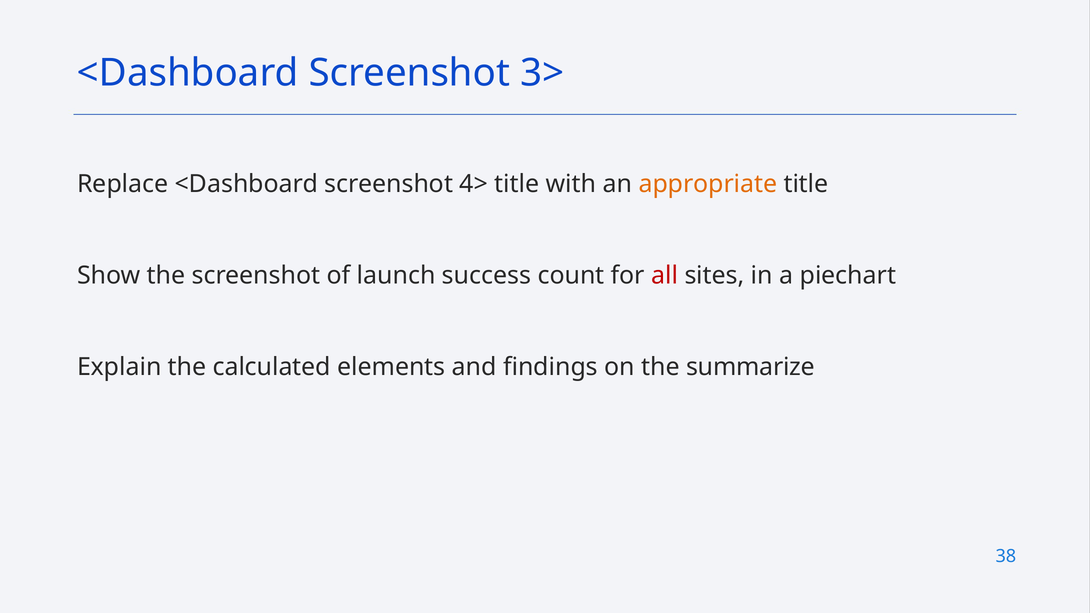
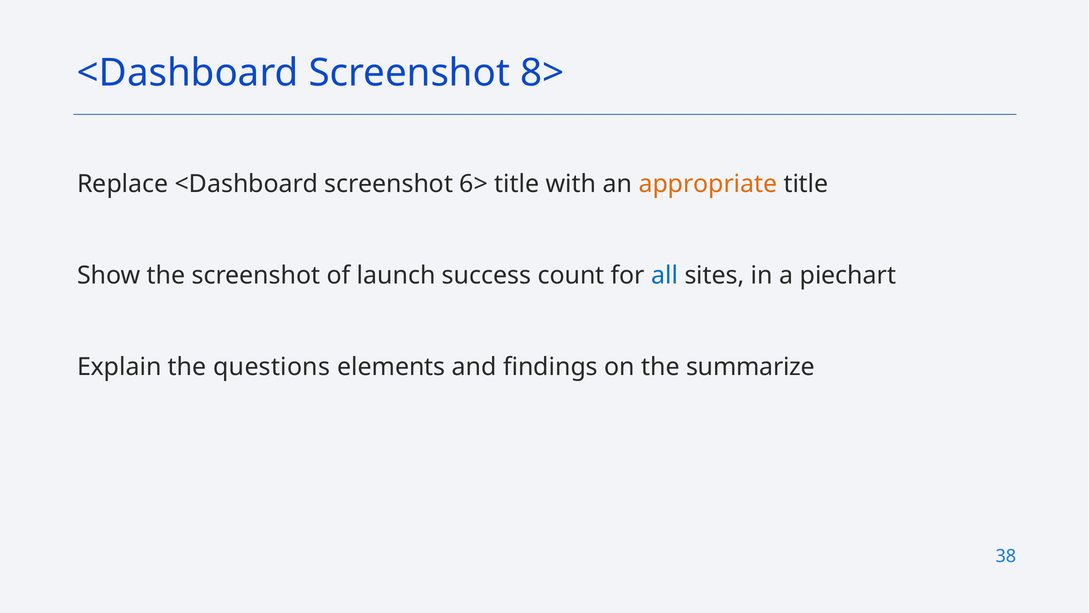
3>: 3> -> 8> (542, 73)
4>: 4> -> 6> (474, 184)
all colour: red -> blue (665, 276)
calculated: calculated -> questions (272, 367)
